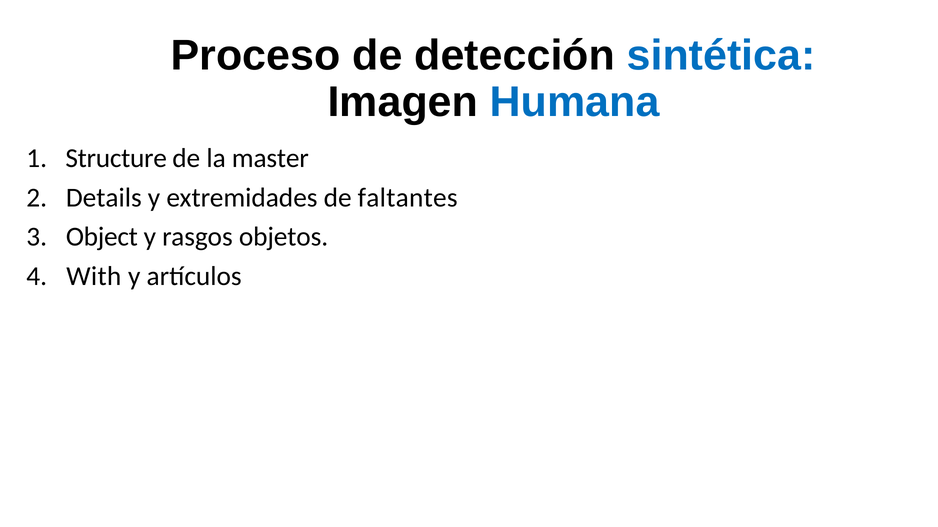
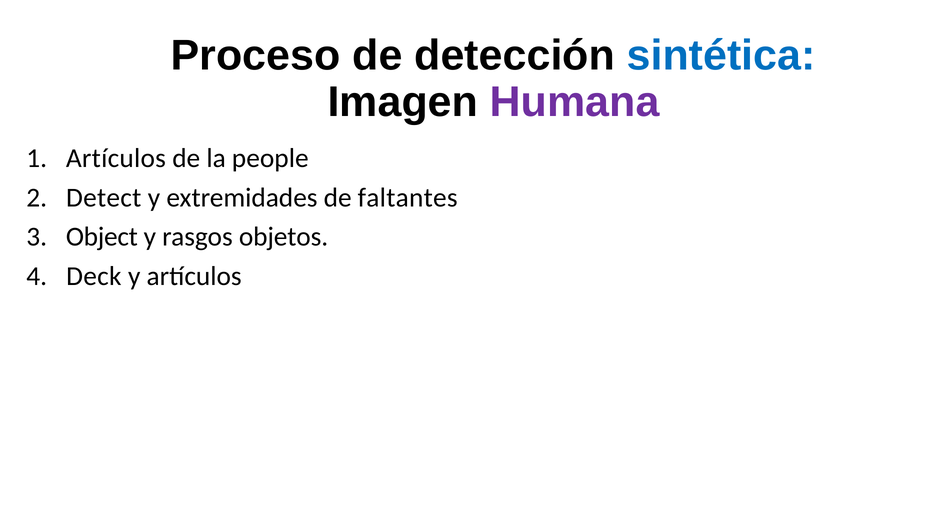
Humana colour: blue -> purple (575, 102)
Structure: Structure -> Artículos (116, 159)
master: master -> people (270, 159)
Details: Details -> Detect (104, 198)
With: With -> Deck (94, 276)
